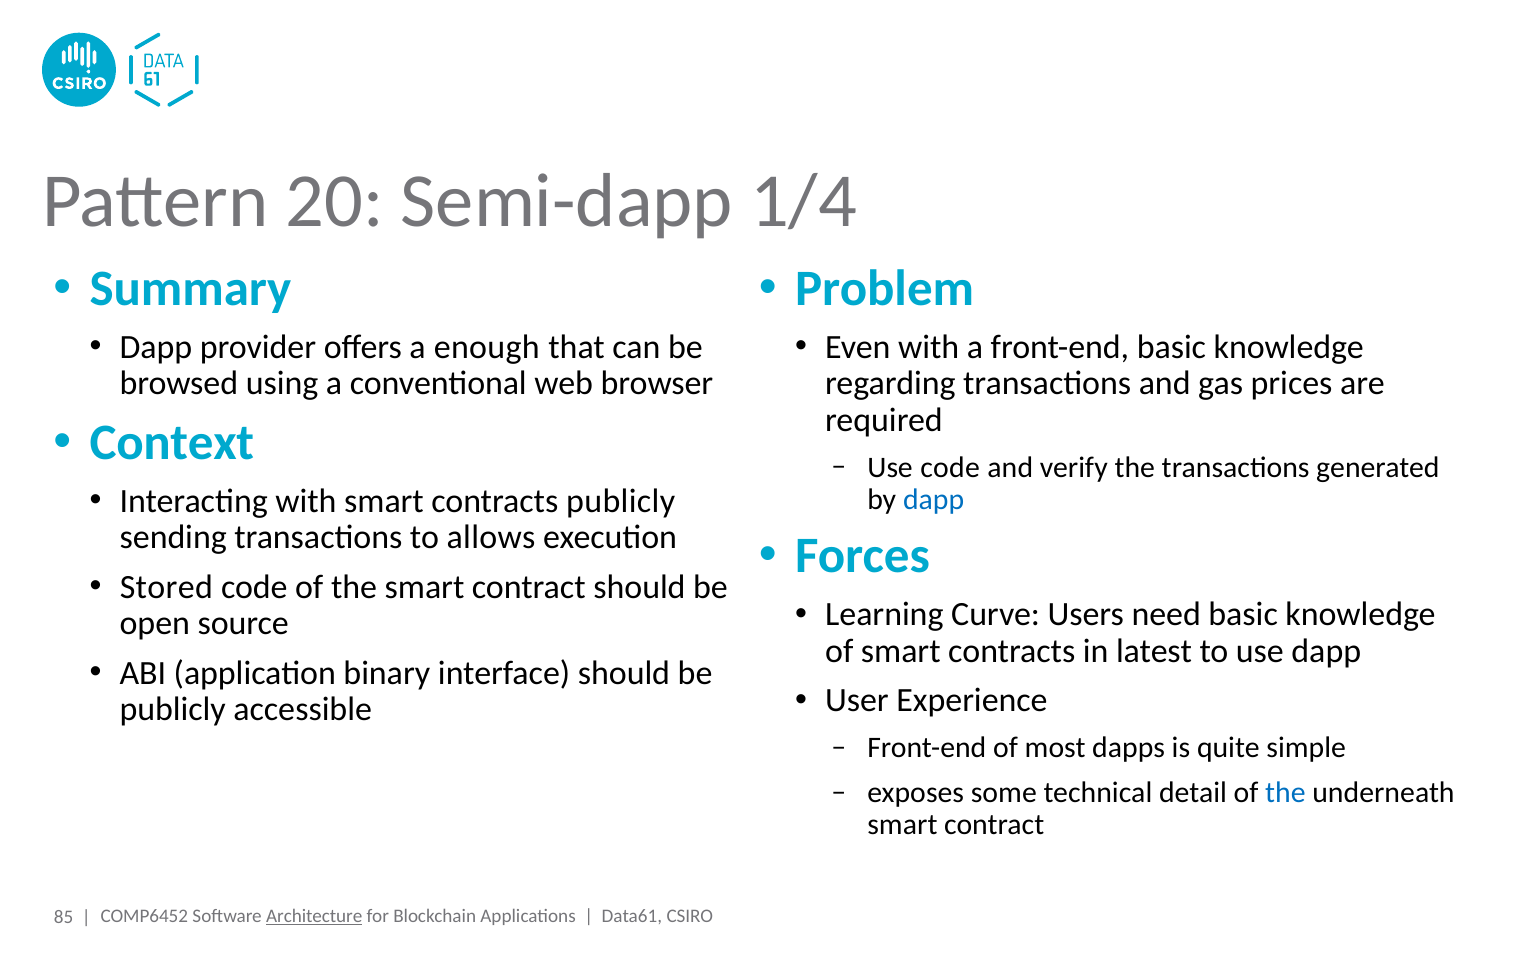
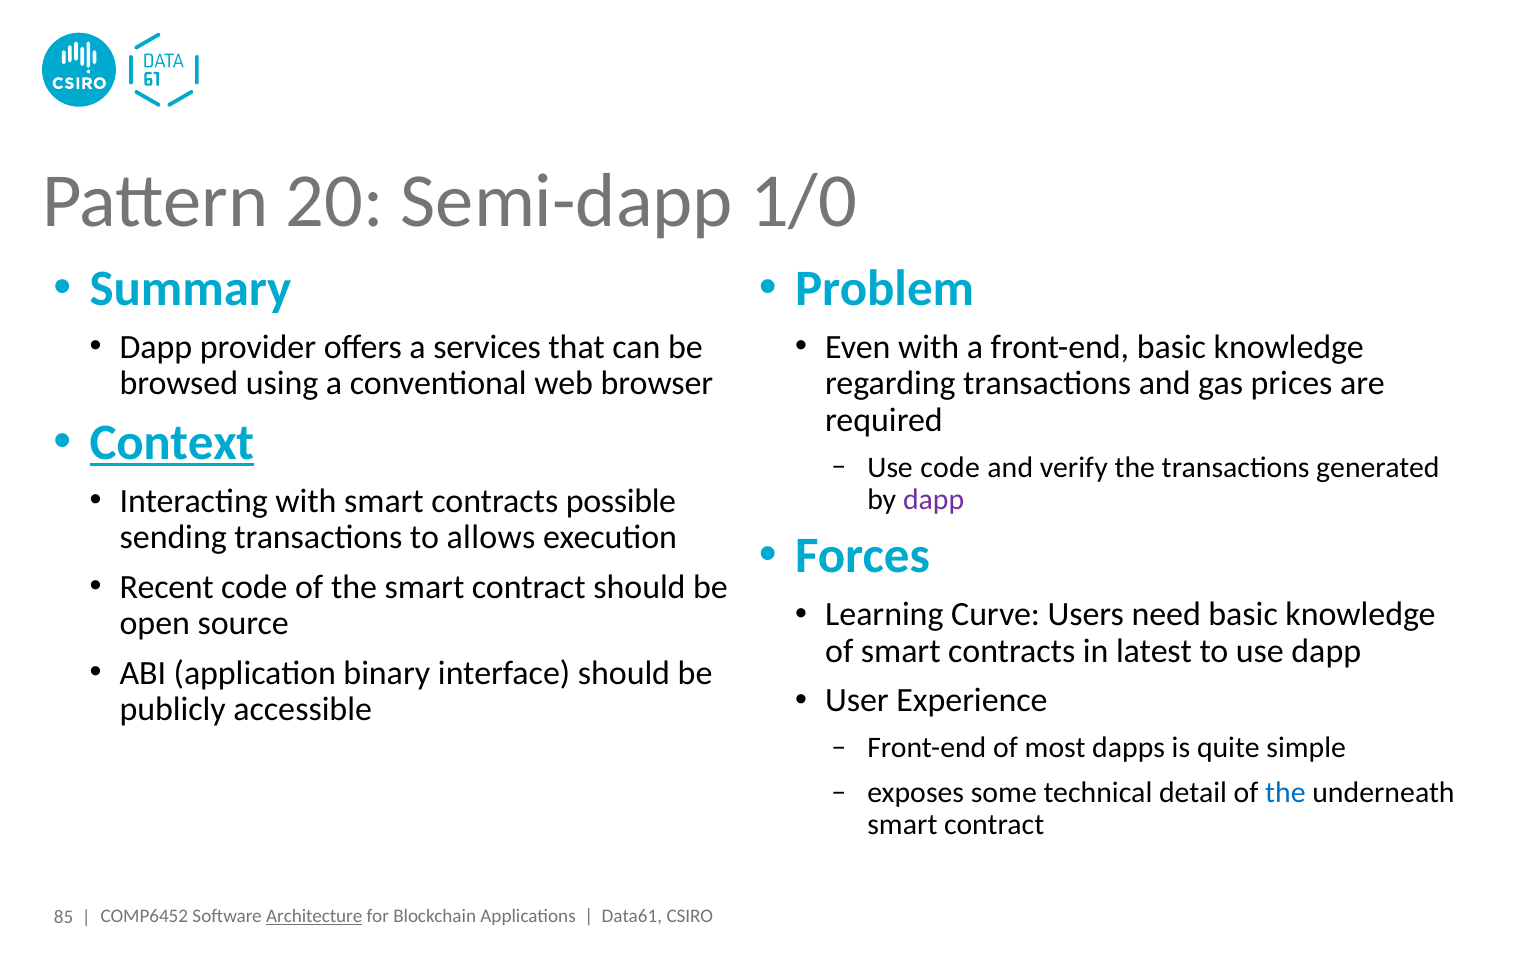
1/4: 1/4 -> 1/0 (804, 201)
enough: enough -> services (487, 347)
Context underline: none -> present (172, 442)
contracts publicly: publicly -> possible (621, 501)
dapp colour: blue -> purple (934, 500)
Stored: Stored -> Recent (167, 587)
